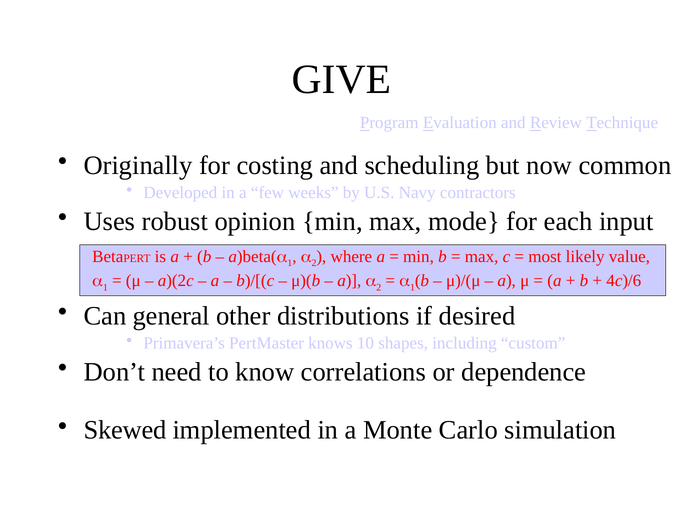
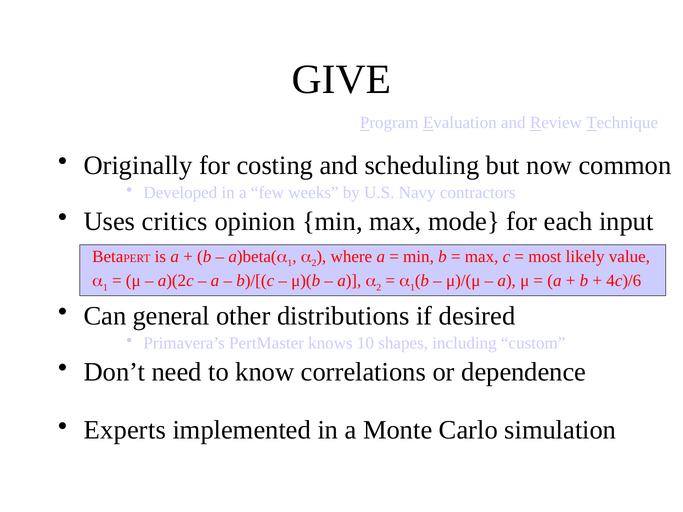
robust: robust -> critics (175, 221)
Skewed: Skewed -> Experts (125, 430)
